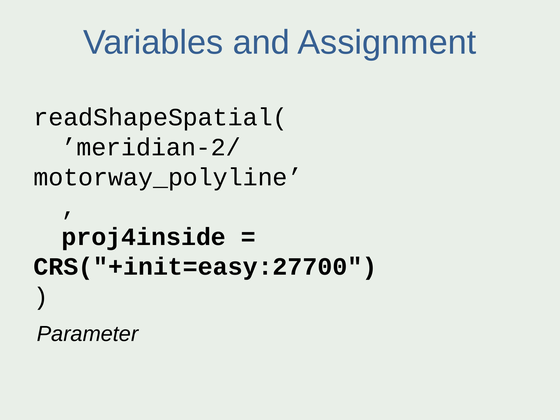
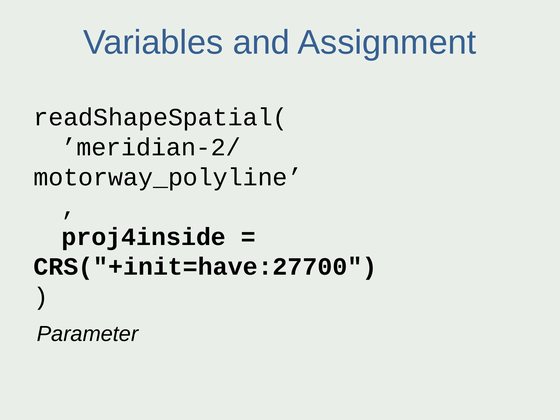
CRS("+init=easy:27700: CRS("+init=easy:27700 -> CRS("+init=have:27700 (205, 267)
